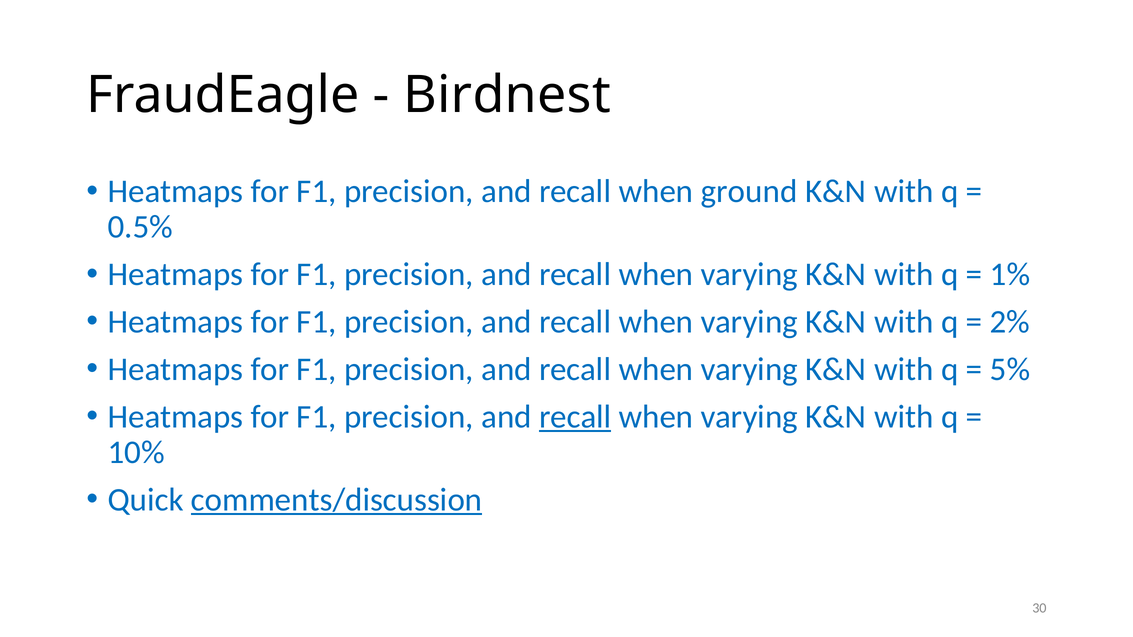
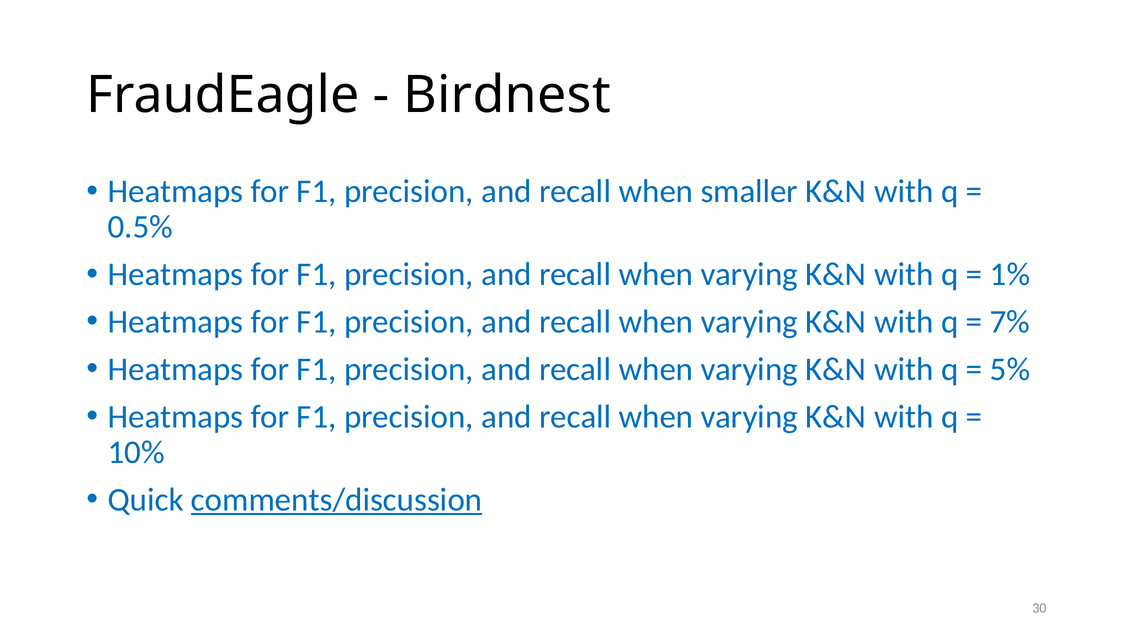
ground: ground -> smaller (749, 191)
2%: 2% -> 7% (1010, 322)
recall underline: present -> none (575, 417)
